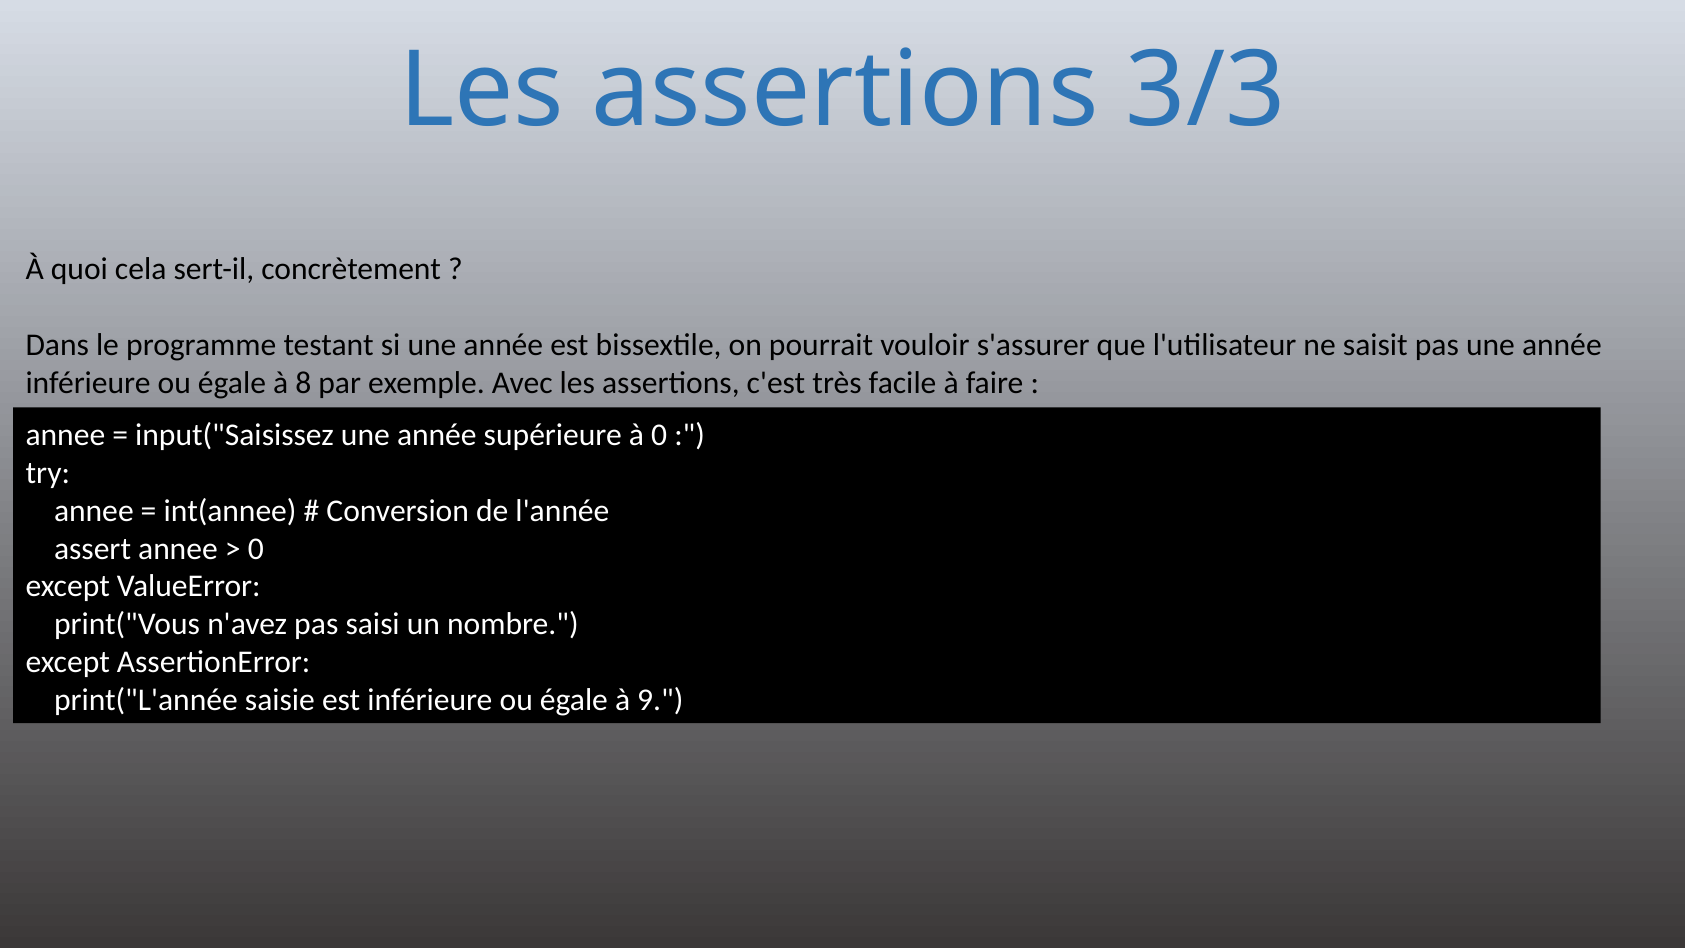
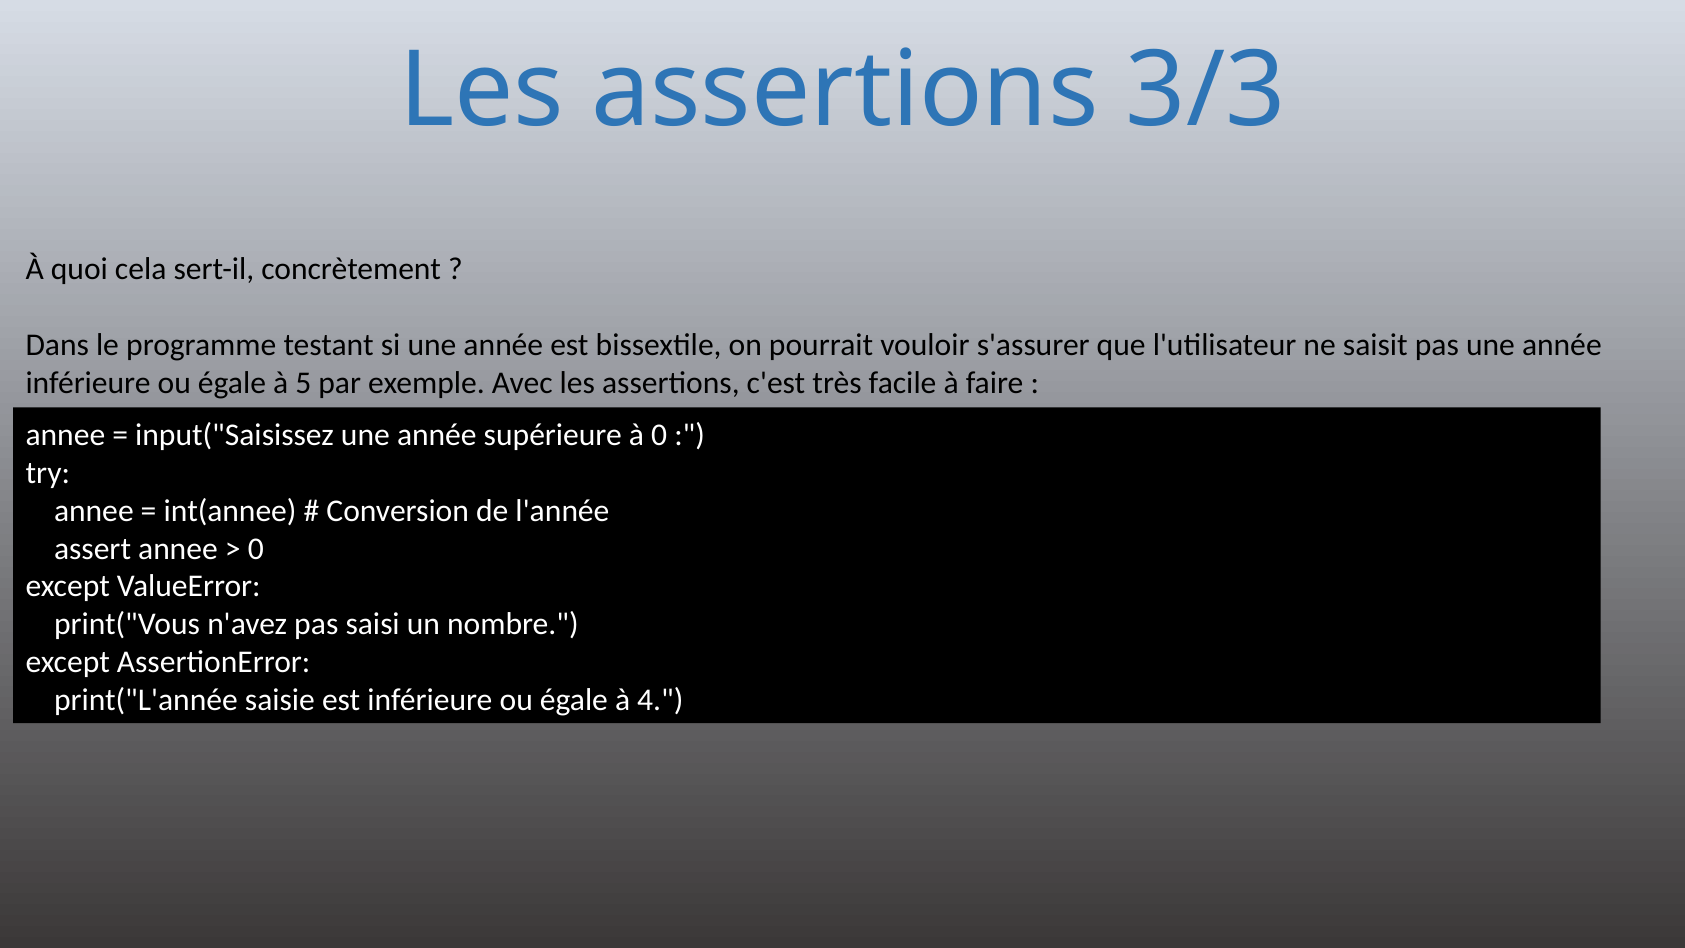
8: 8 -> 5 (303, 383)
9: 9 -> 4 (660, 700)
